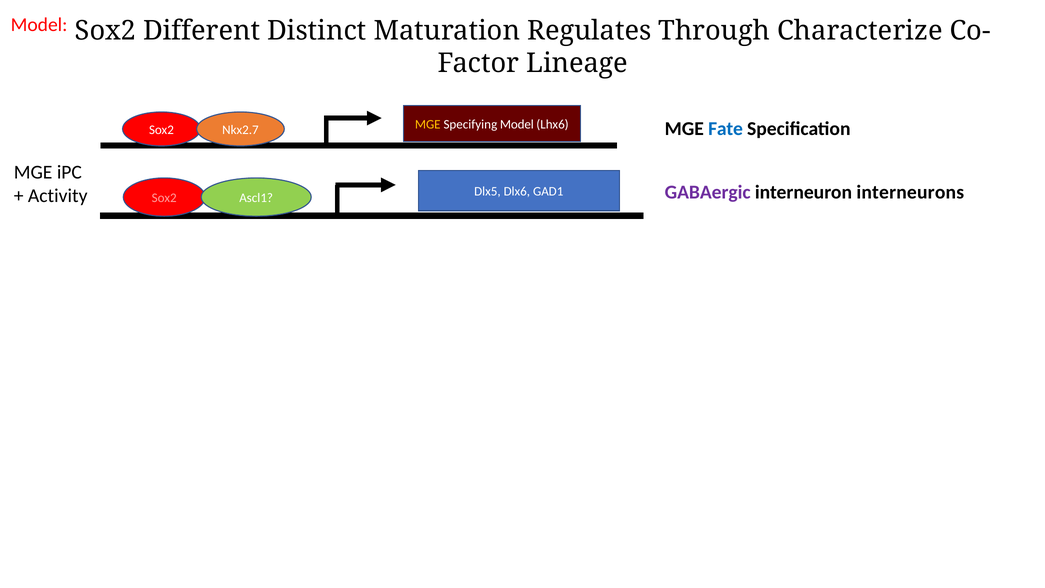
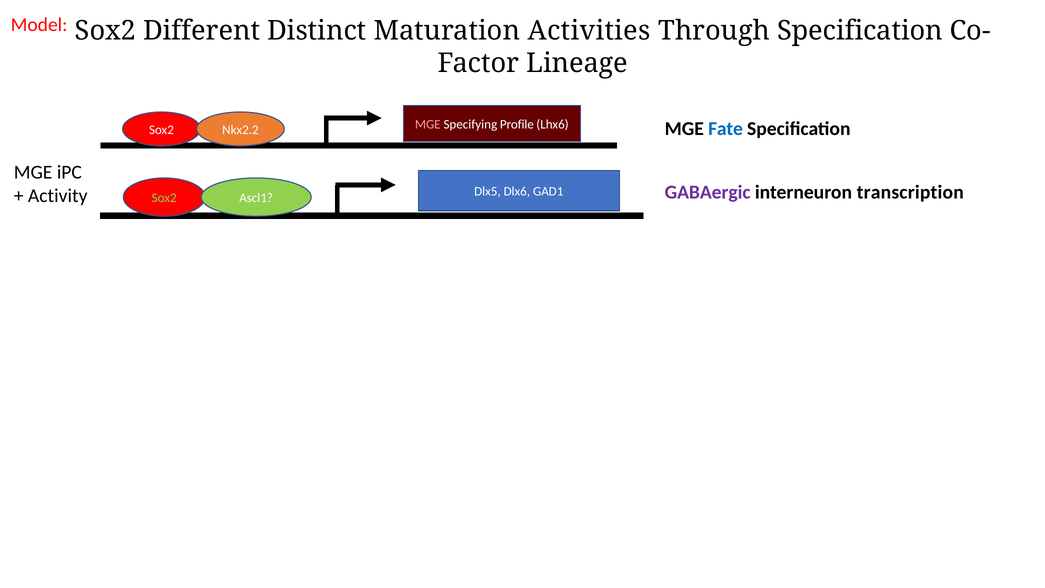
Regulates: Regulates -> Activities (589, 31)
Through Characterize: Characterize -> Specification (860, 31)
Nkx2.7: Nkx2.7 -> Nkx2.2 (240, 130)
MGE colour: yellow -> pink (428, 124)
Specifying Model: Model -> Profile (517, 124)
Sox2 colour: pink -> light green (164, 198)
interneurons: interneurons -> transcription (910, 192)
